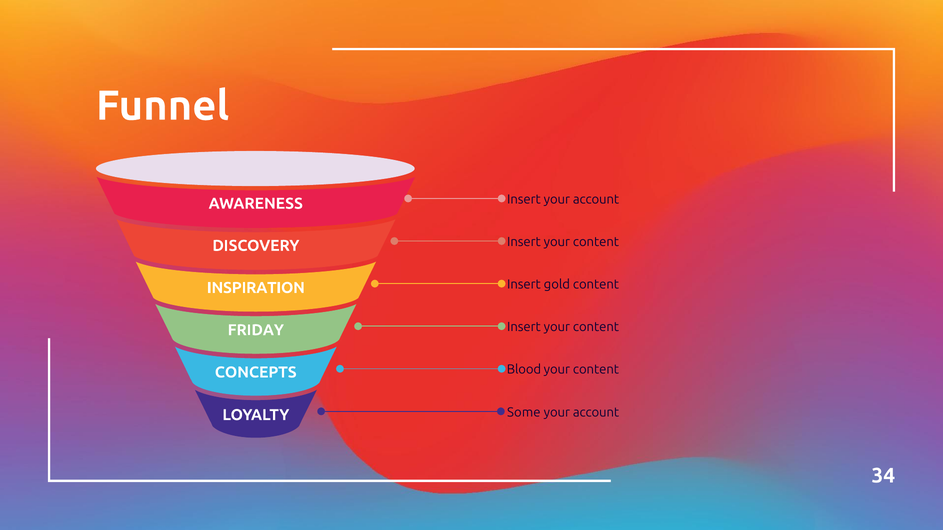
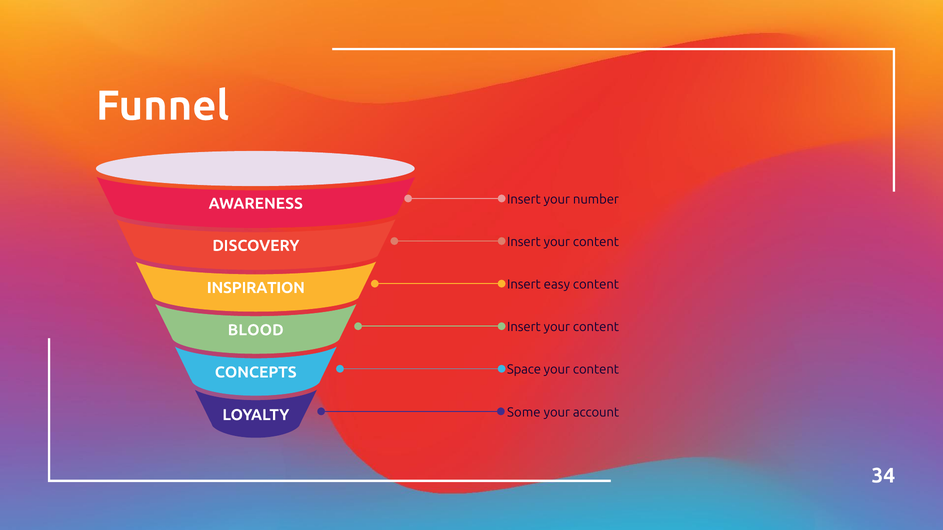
Insert your account: account -> number (596, 200)
gold: gold -> easy (557, 285)
FRIDAY: FRIDAY -> BLOOD (256, 330)
Blood: Blood -> Space (524, 370)
